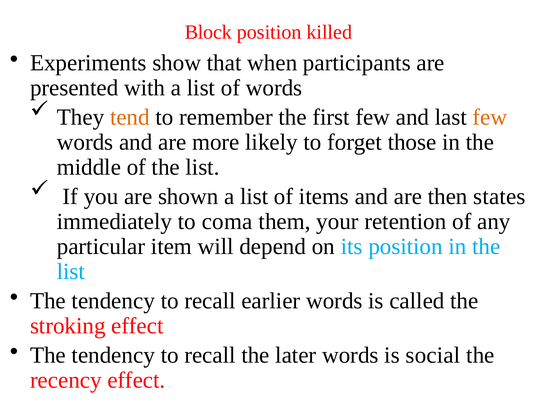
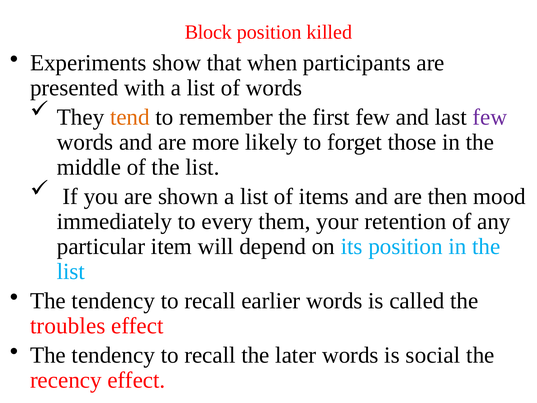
few colour: orange -> purple (490, 117)
states: states -> mood (500, 196)
coma: coma -> every (227, 221)
stroking: stroking -> troubles (68, 326)
